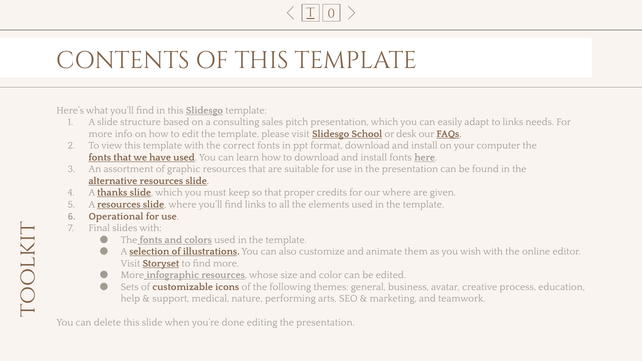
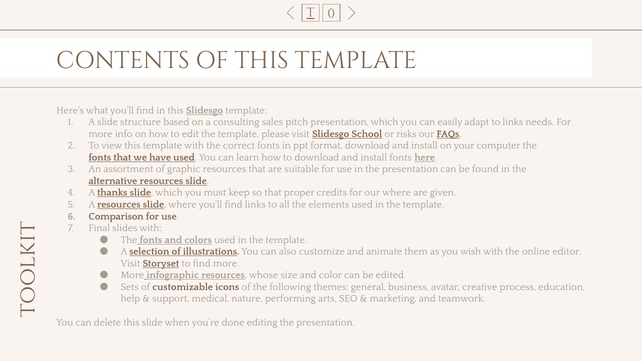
desk: desk -> risks (406, 134)
Operational: Operational -> Comparison (116, 216)
